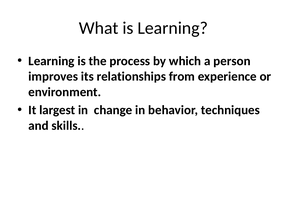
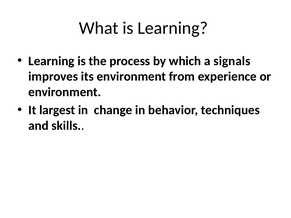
person: person -> signals (232, 61)
its relationships: relationships -> environment (131, 77)
